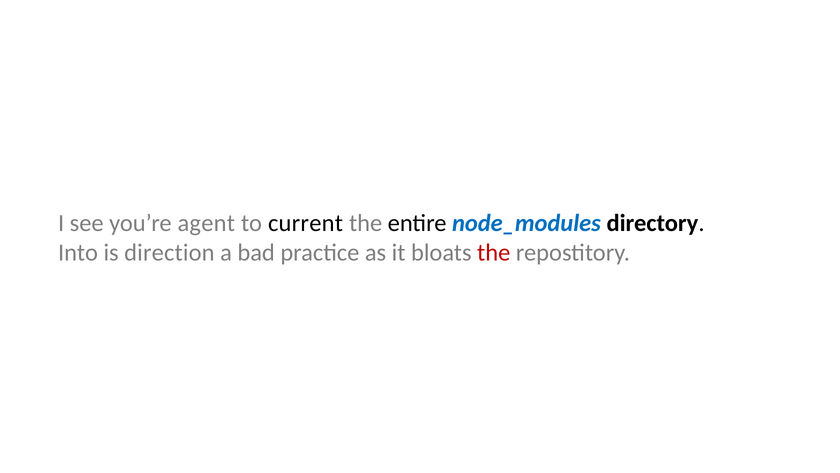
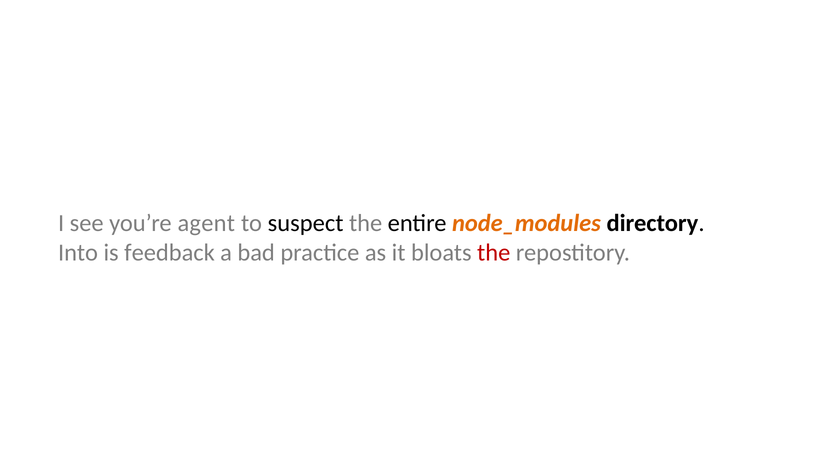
current: current -> suspect (306, 223)
node_modules colour: blue -> orange (526, 223)
direction: direction -> feedback (169, 252)
